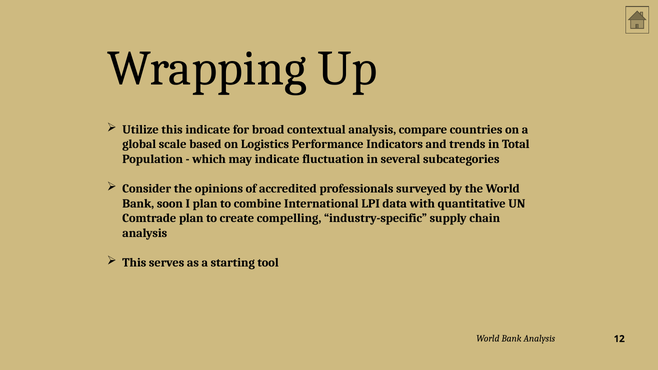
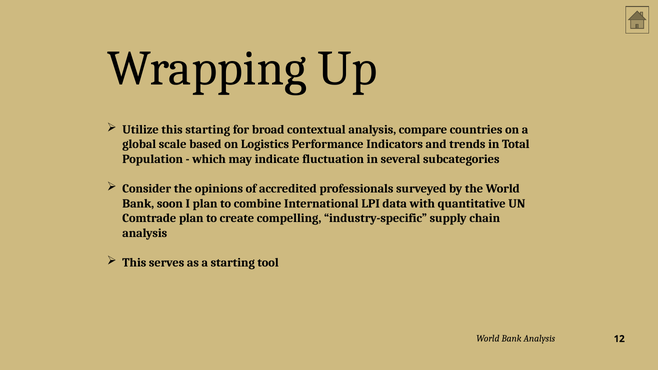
this indicate: indicate -> starting (208, 130)
